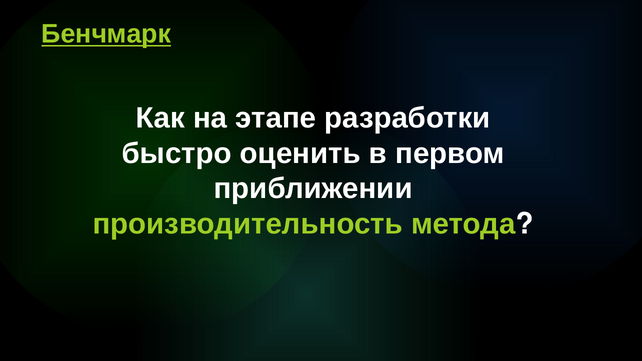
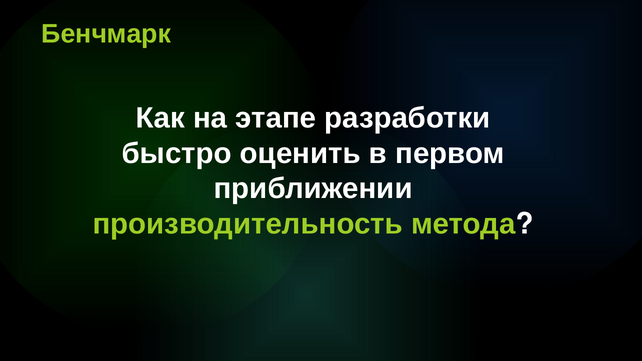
Бенчмарк underline: present -> none (106, 34)
